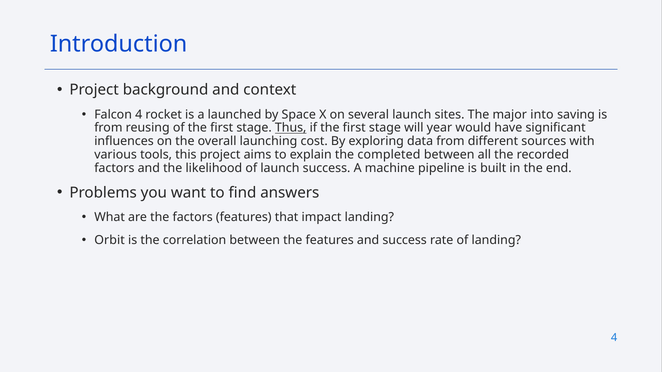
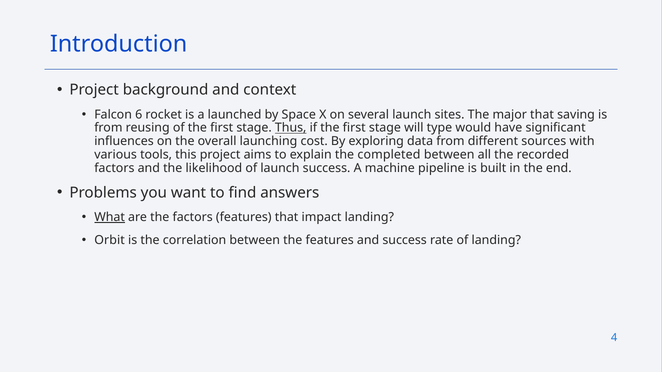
Falcon 4: 4 -> 6 (139, 115)
major into: into -> that (542, 115)
year: year -> type (439, 128)
What underline: none -> present (110, 217)
